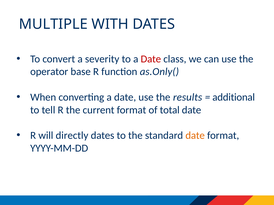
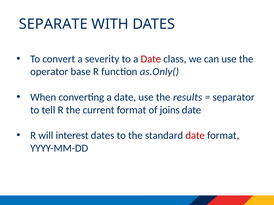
MULTIPLE: MULTIPLE -> SEPARATE (53, 24)
additional: additional -> separator (234, 97)
total: total -> joins (170, 110)
directly: directly -> interest (72, 136)
date colour: orange -> red (195, 136)
